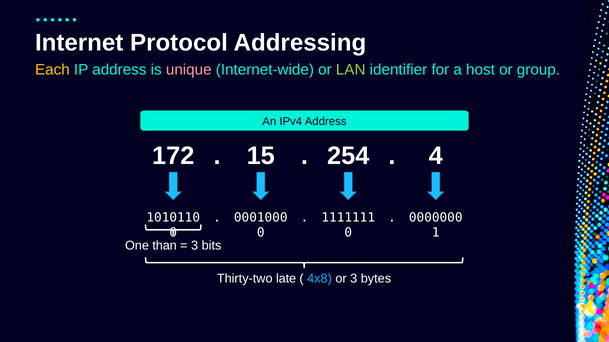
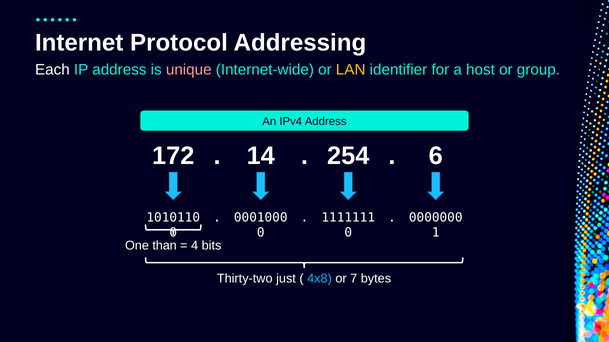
Each colour: yellow -> white (52, 70)
LAN colour: light green -> yellow (351, 70)
15: 15 -> 14 (261, 156)
4: 4 -> 6 (436, 156)
3: 3 -> 4 (195, 246)
late: late -> just (286, 279)
or 3: 3 -> 7 (354, 279)
